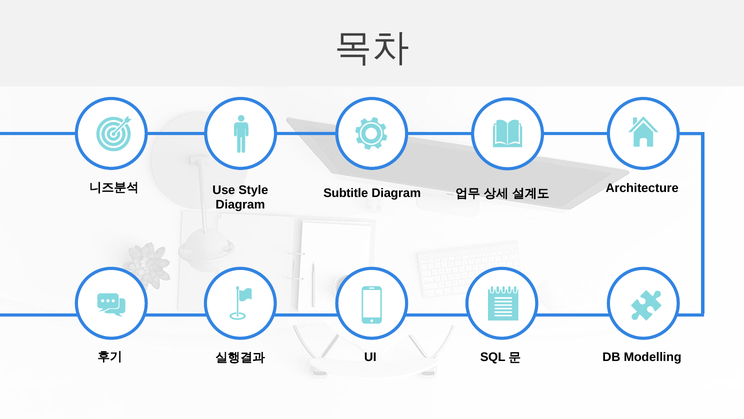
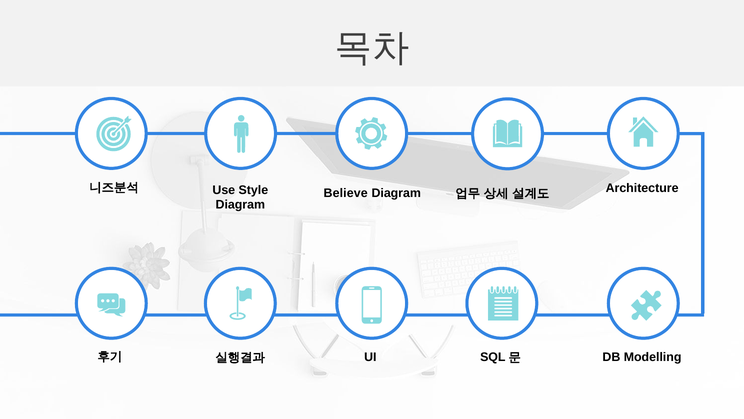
Subtitle: Subtitle -> Believe (346, 193)
